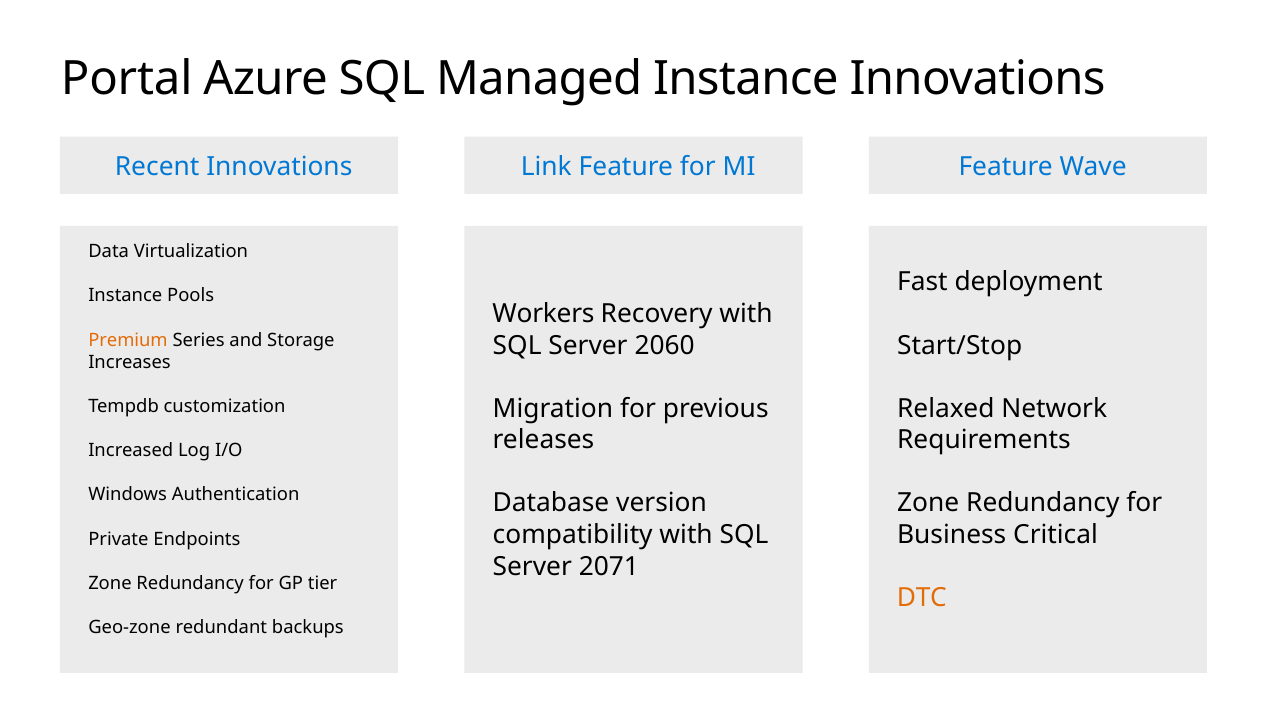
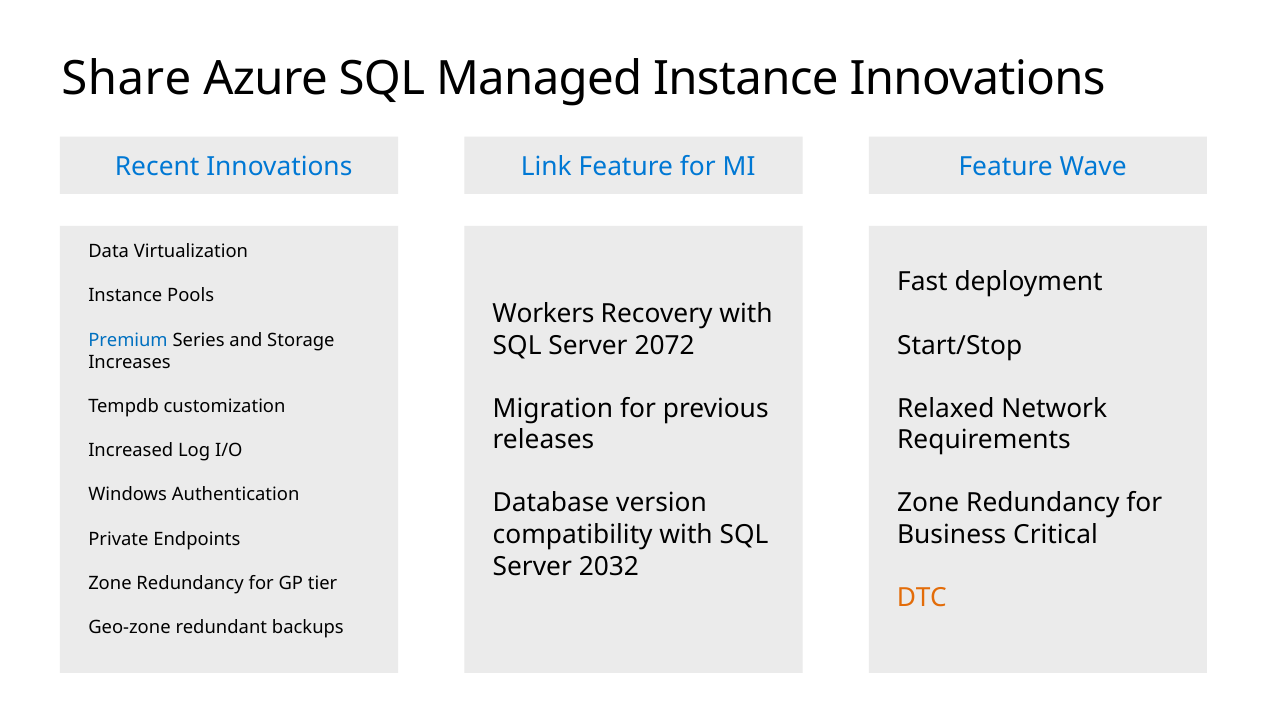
Portal: Portal -> Share (126, 79)
Premium colour: orange -> blue (128, 340)
2060: 2060 -> 2072 (665, 345)
2071: 2071 -> 2032 (609, 566)
